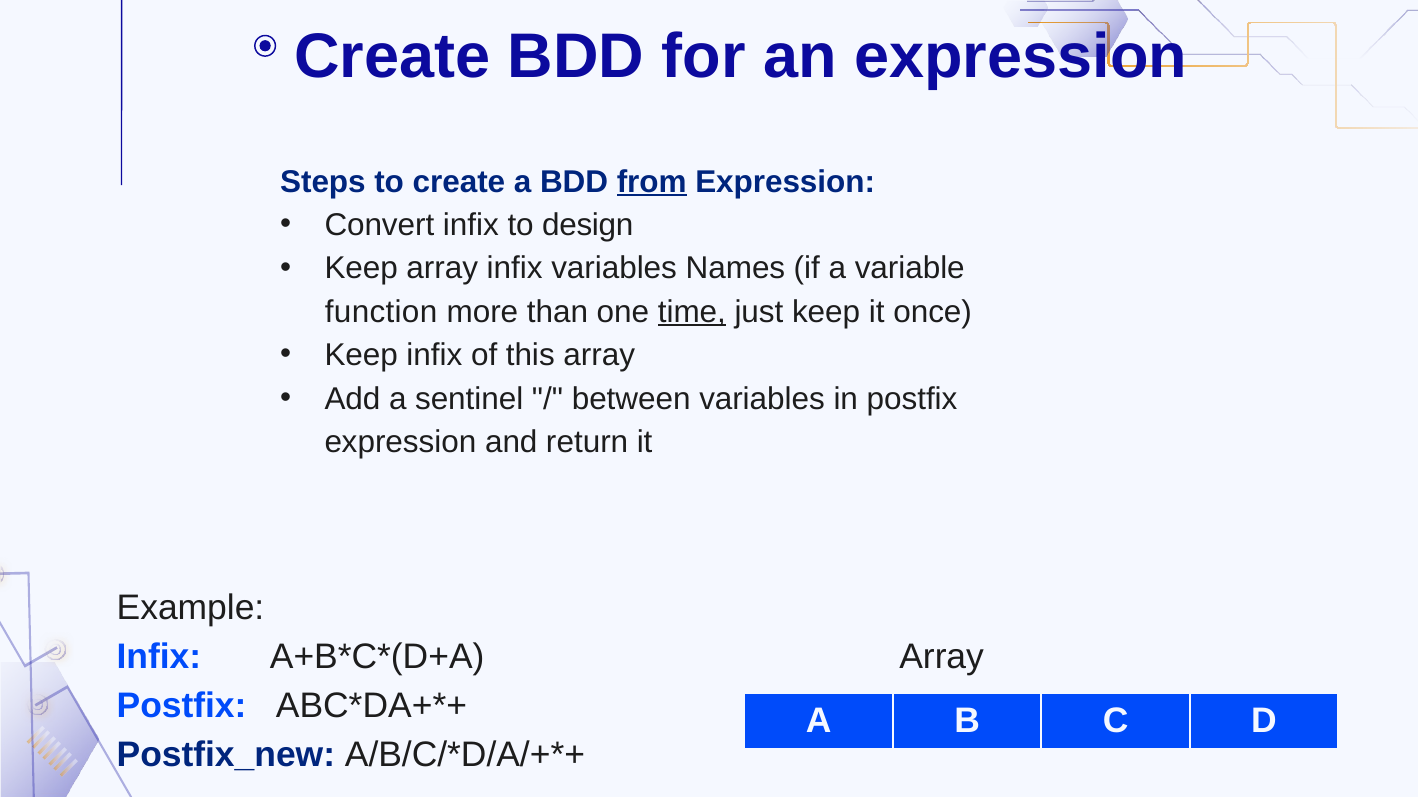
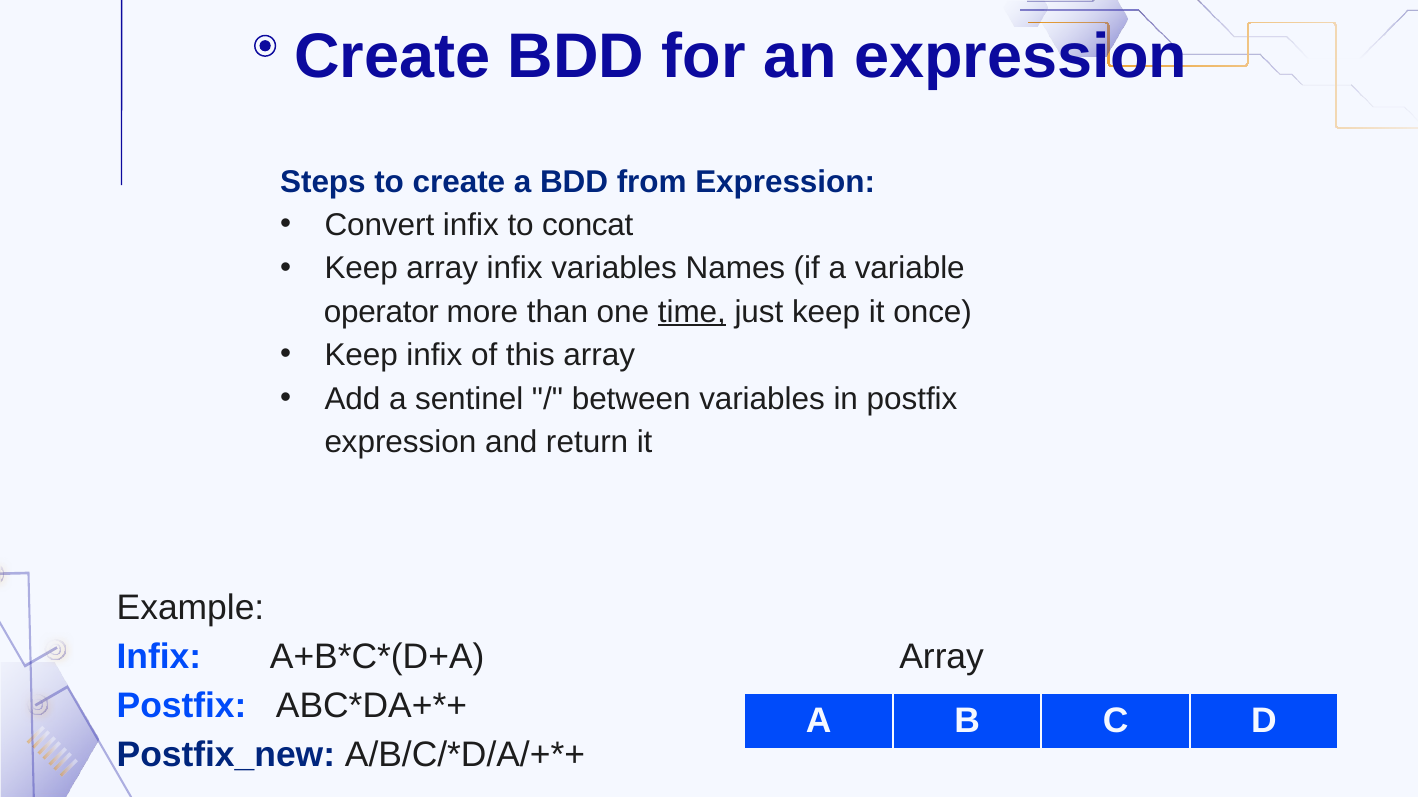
from underline: present -> none (652, 182)
design: design -> concat (588, 225)
function: function -> operator (381, 312)
